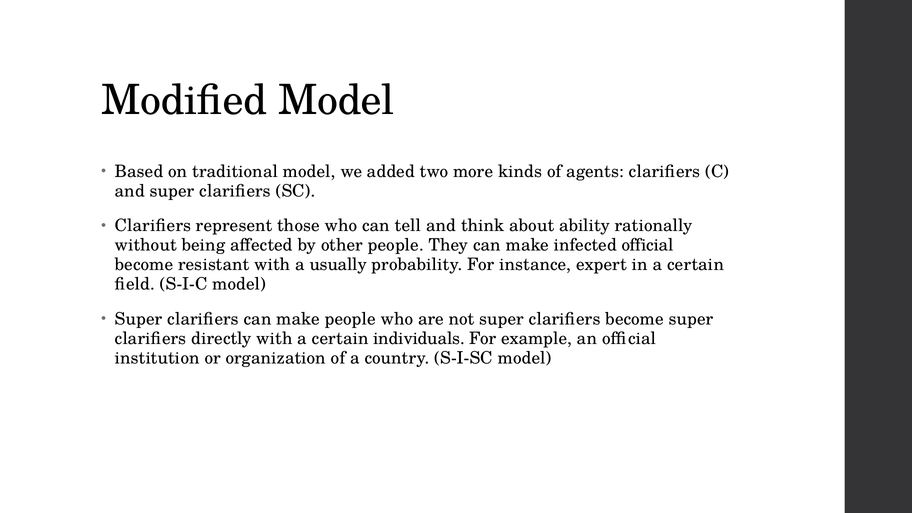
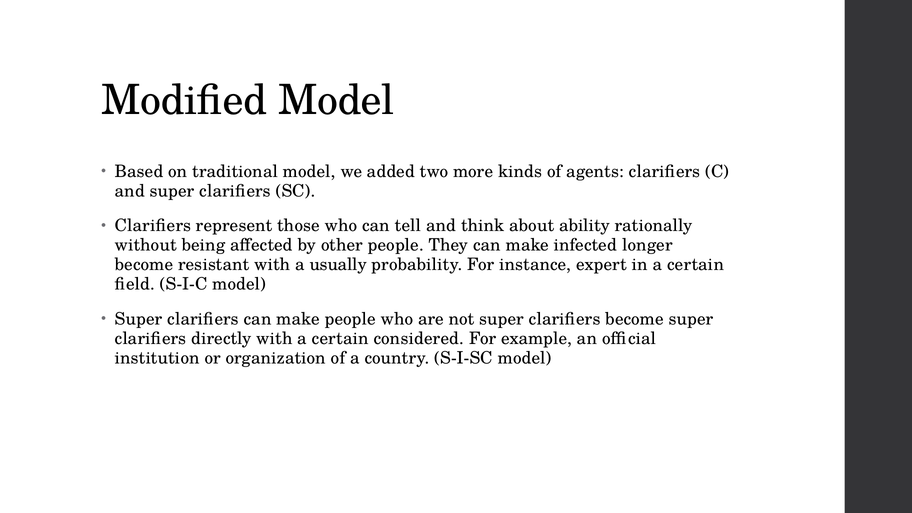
infected official: official -> longer (647, 245)
individuals: individuals -> considered (419, 338)
